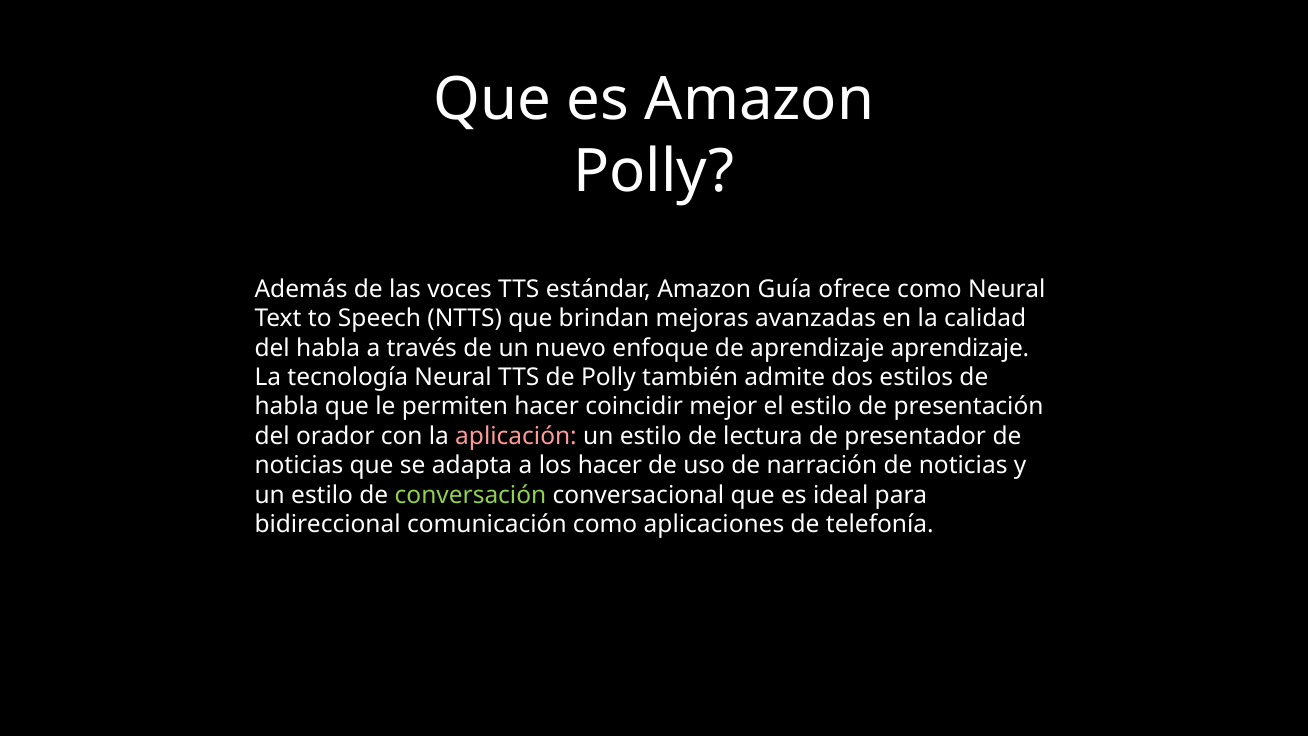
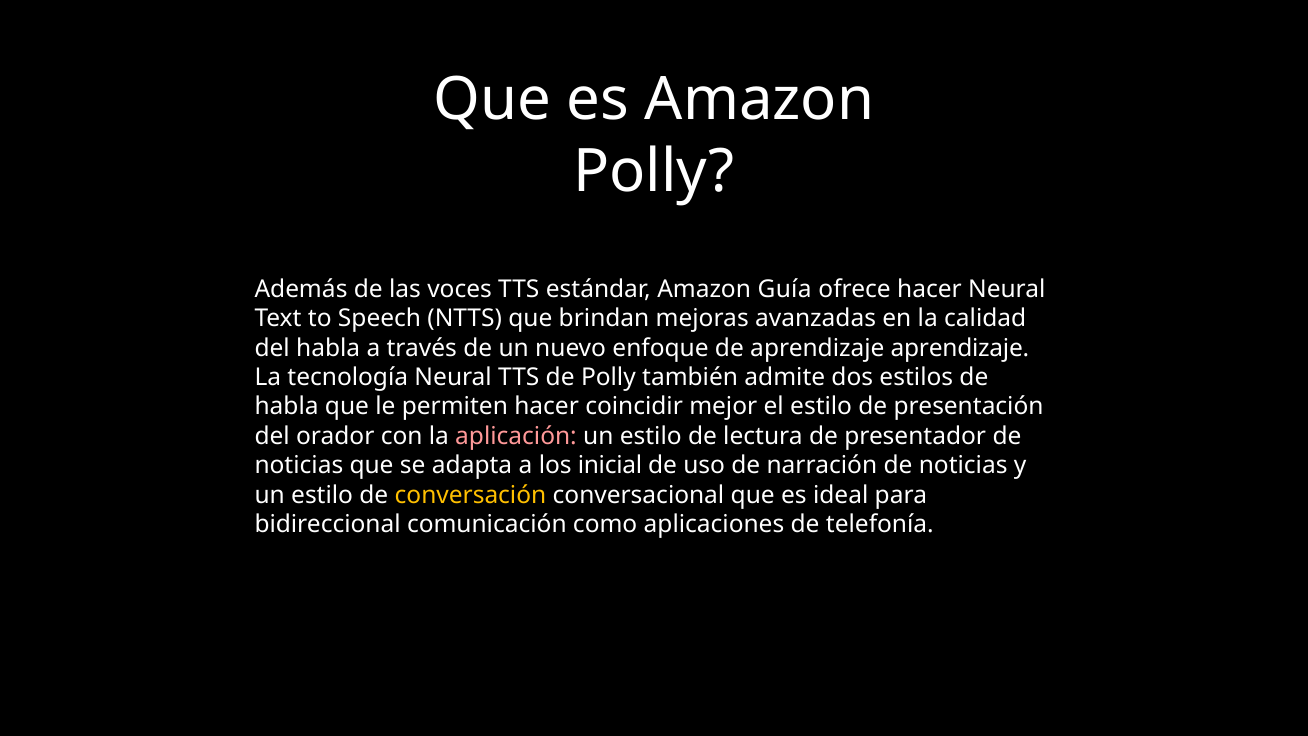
ofrece como: como -> hacer (929, 289)
los hacer: hacer -> inicial (610, 466)
conversación colour: light green -> yellow (470, 495)
